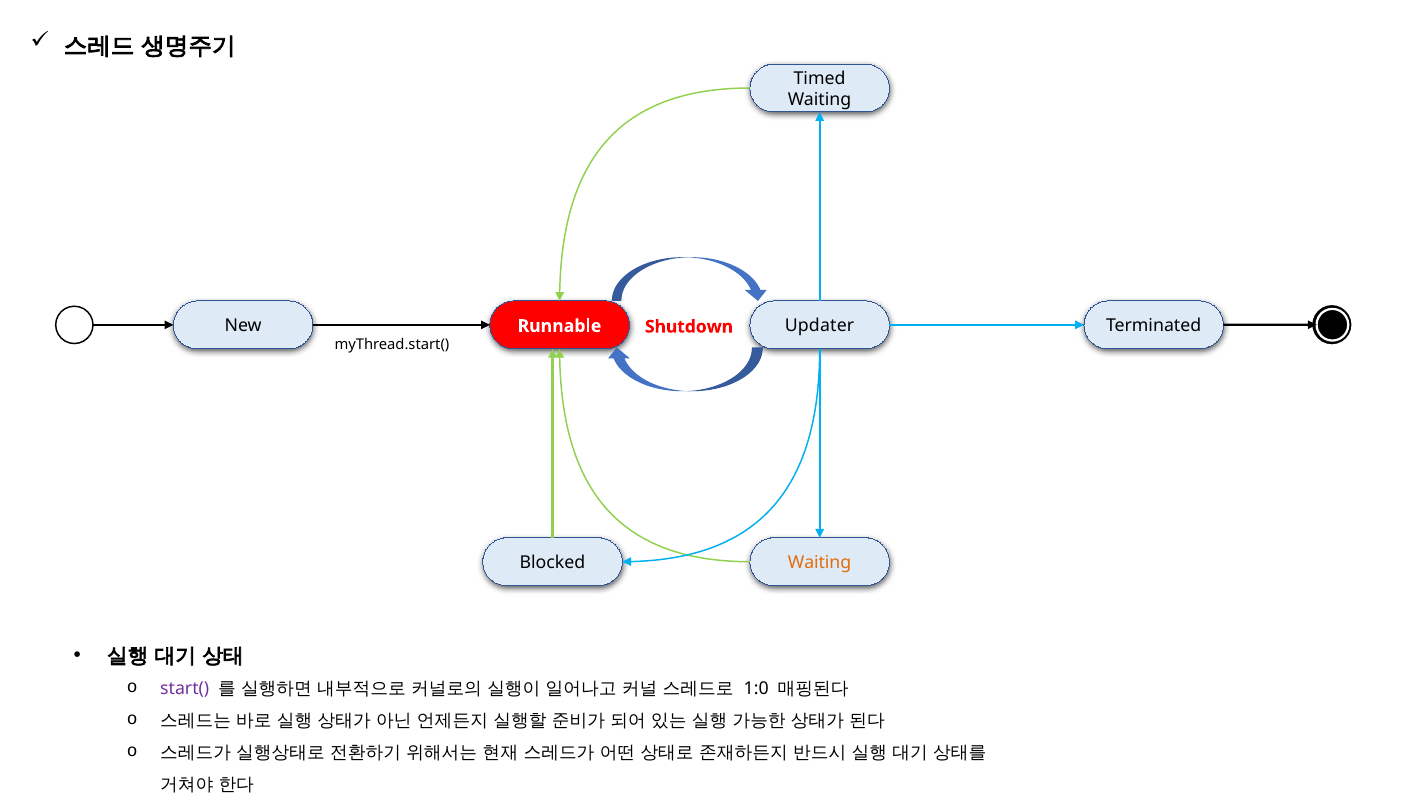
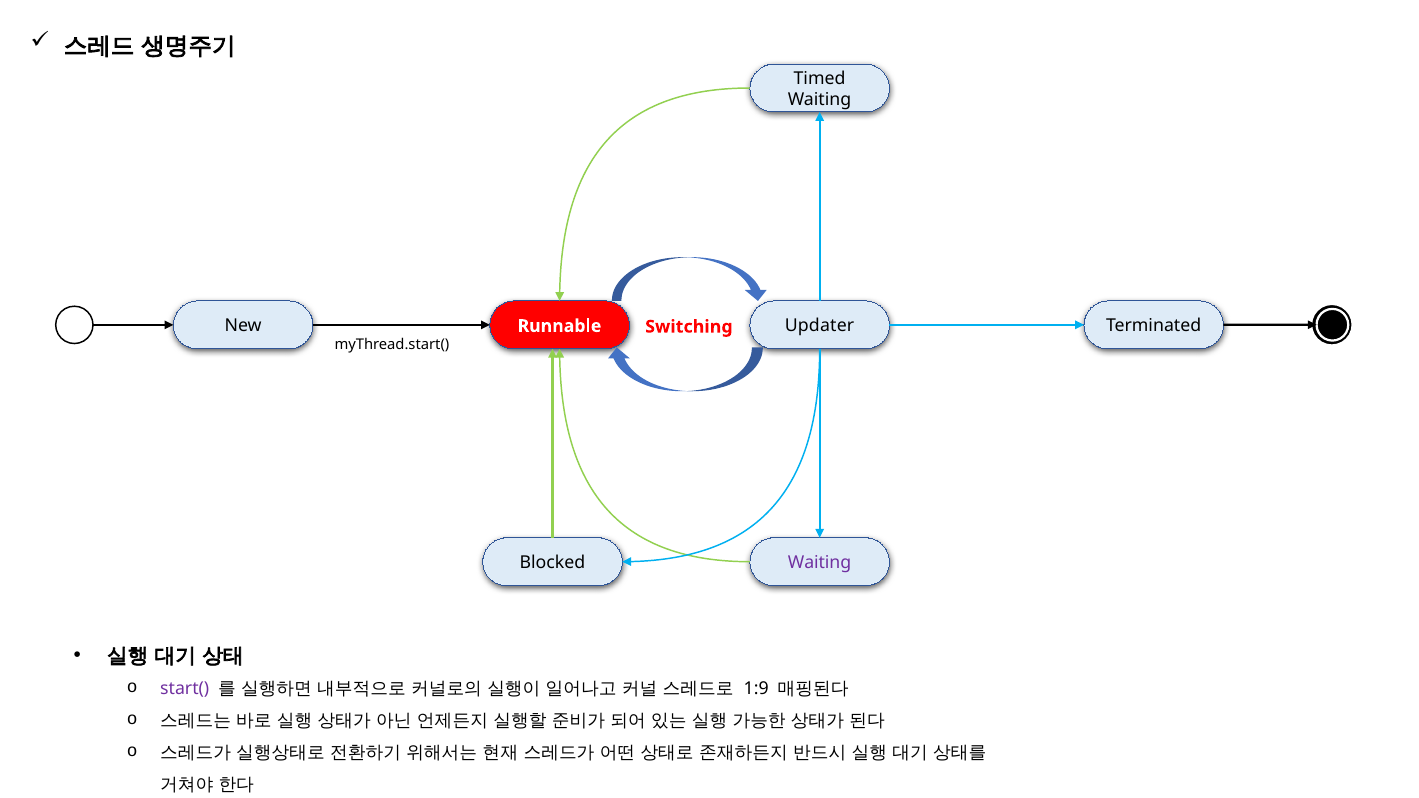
Shutdown: Shutdown -> Switching (689, 327)
Waiting colour: orange -> purple (820, 563)
1:0: 1:0 -> 1:9 (756, 689)
